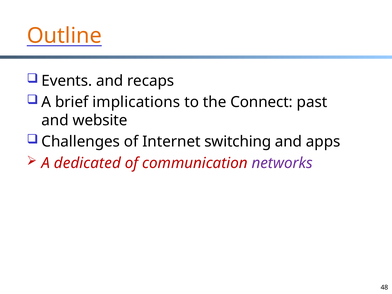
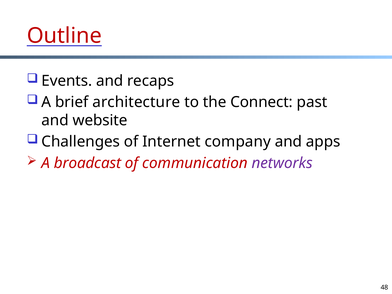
Outline colour: orange -> red (64, 36)
implications: implications -> architecture (136, 102)
switching: switching -> company (238, 142)
dedicated: dedicated -> broadcast (87, 163)
